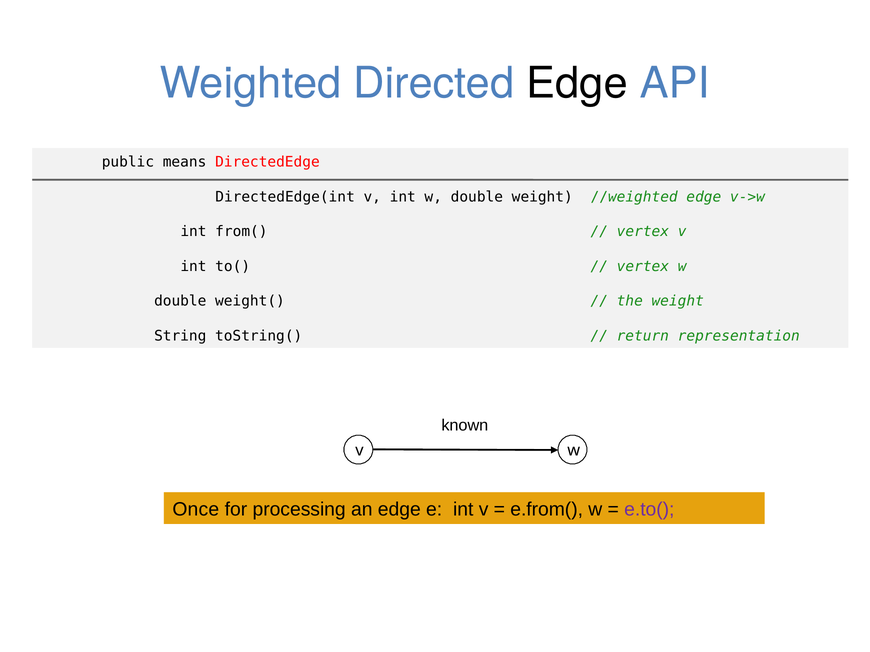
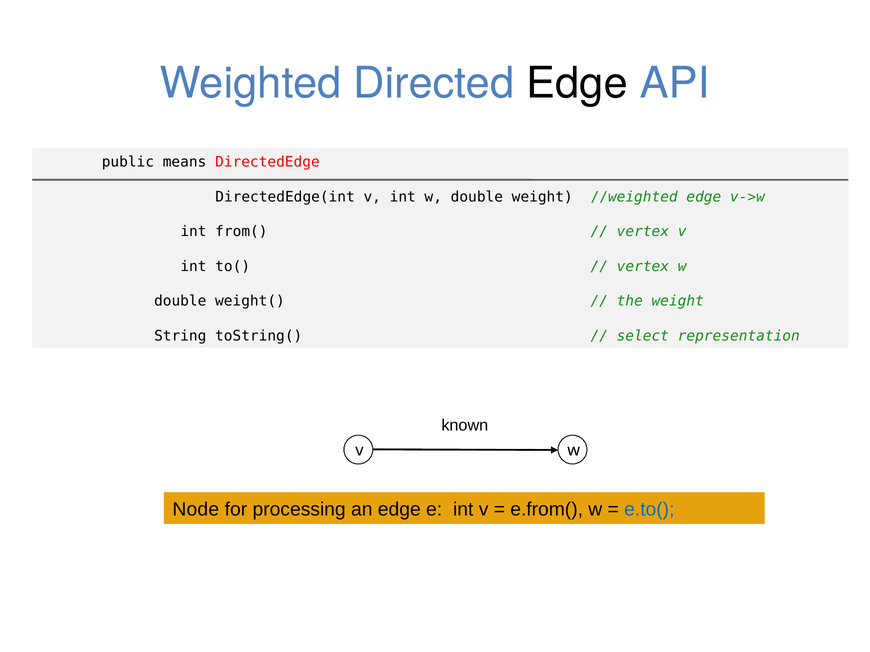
return: return -> select (643, 336)
Once: Once -> Node (196, 510)
e.to( colour: purple -> blue (649, 510)
